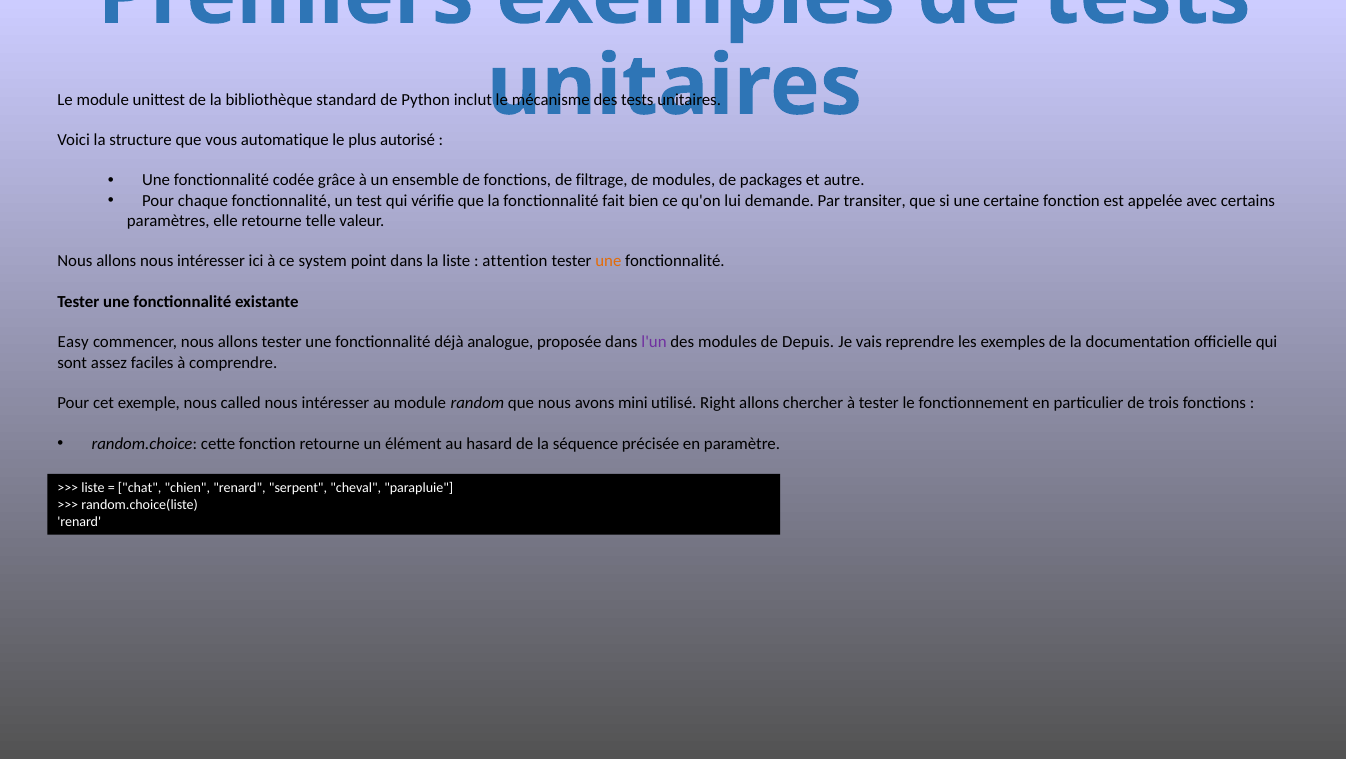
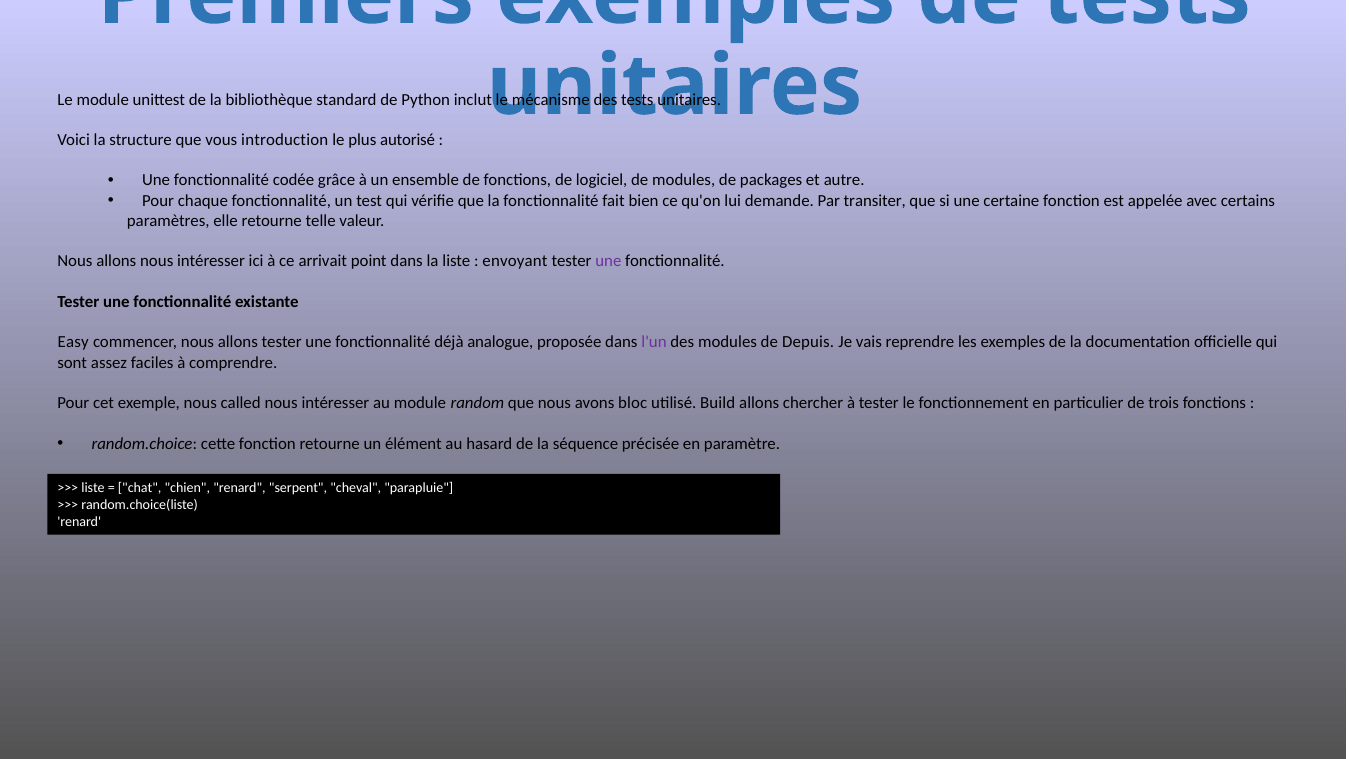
automatique: automatique -> introduction (285, 140)
filtrage: filtrage -> logiciel (602, 180)
system: system -> arrivait (323, 261)
attention: attention -> envoyant (515, 261)
une colour: orange -> purple (608, 261)
mini: mini -> bloc (633, 403)
Right: Right -> Build (718, 403)
